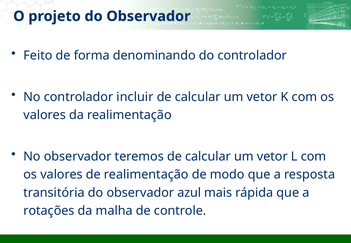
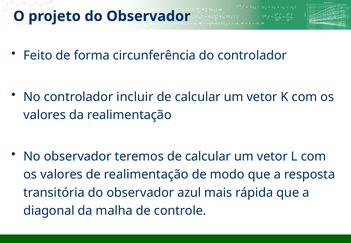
denominando: denominando -> circunferência (154, 55)
rotações: rotações -> diagonal (49, 211)
